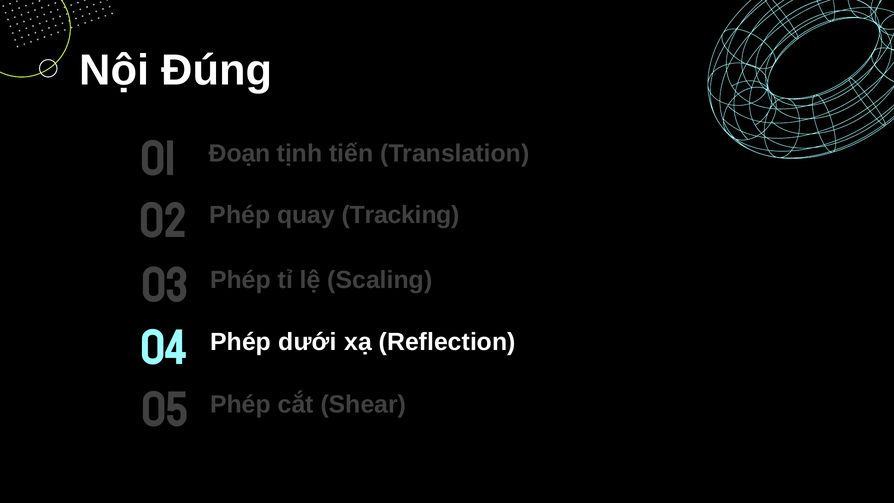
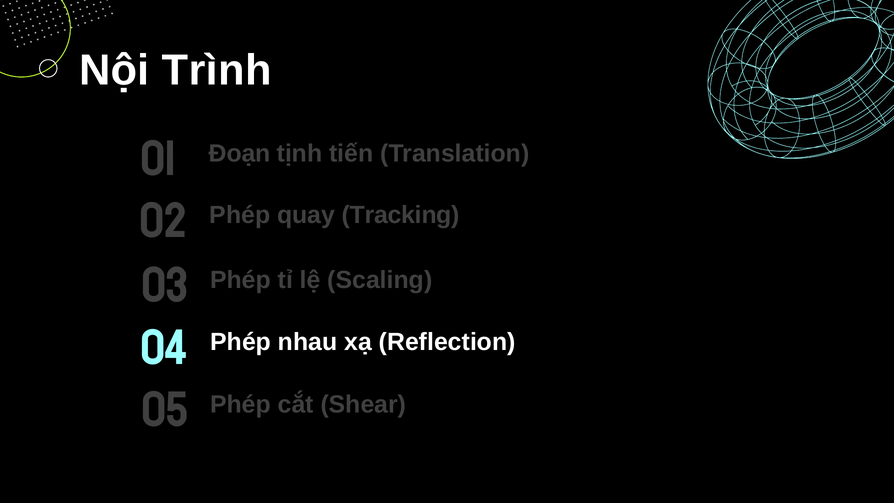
Đúng: Đúng -> Trình (217, 71)
dưới: dưới -> nhau (308, 342)
